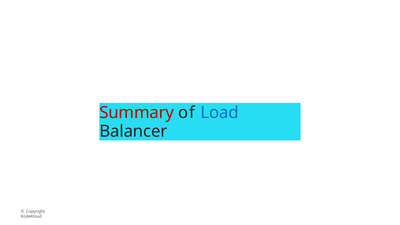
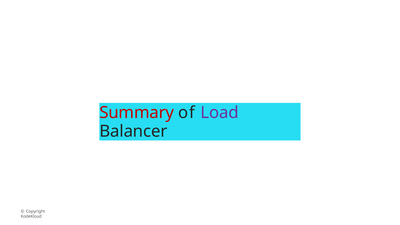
Load colour: blue -> purple (220, 113)
